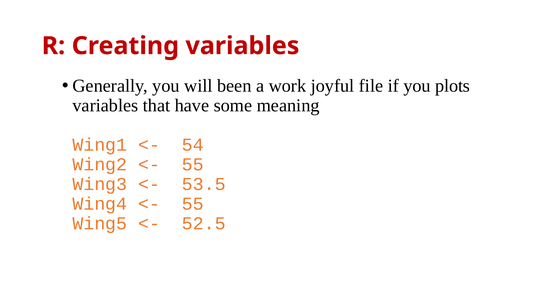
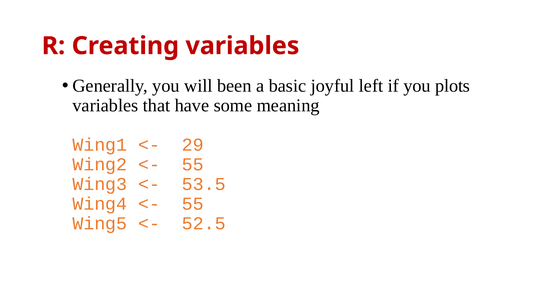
work: work -> basic (287, 86)
file: file -> left (371, 86)
54: 54 -> 29 (193, 145)
